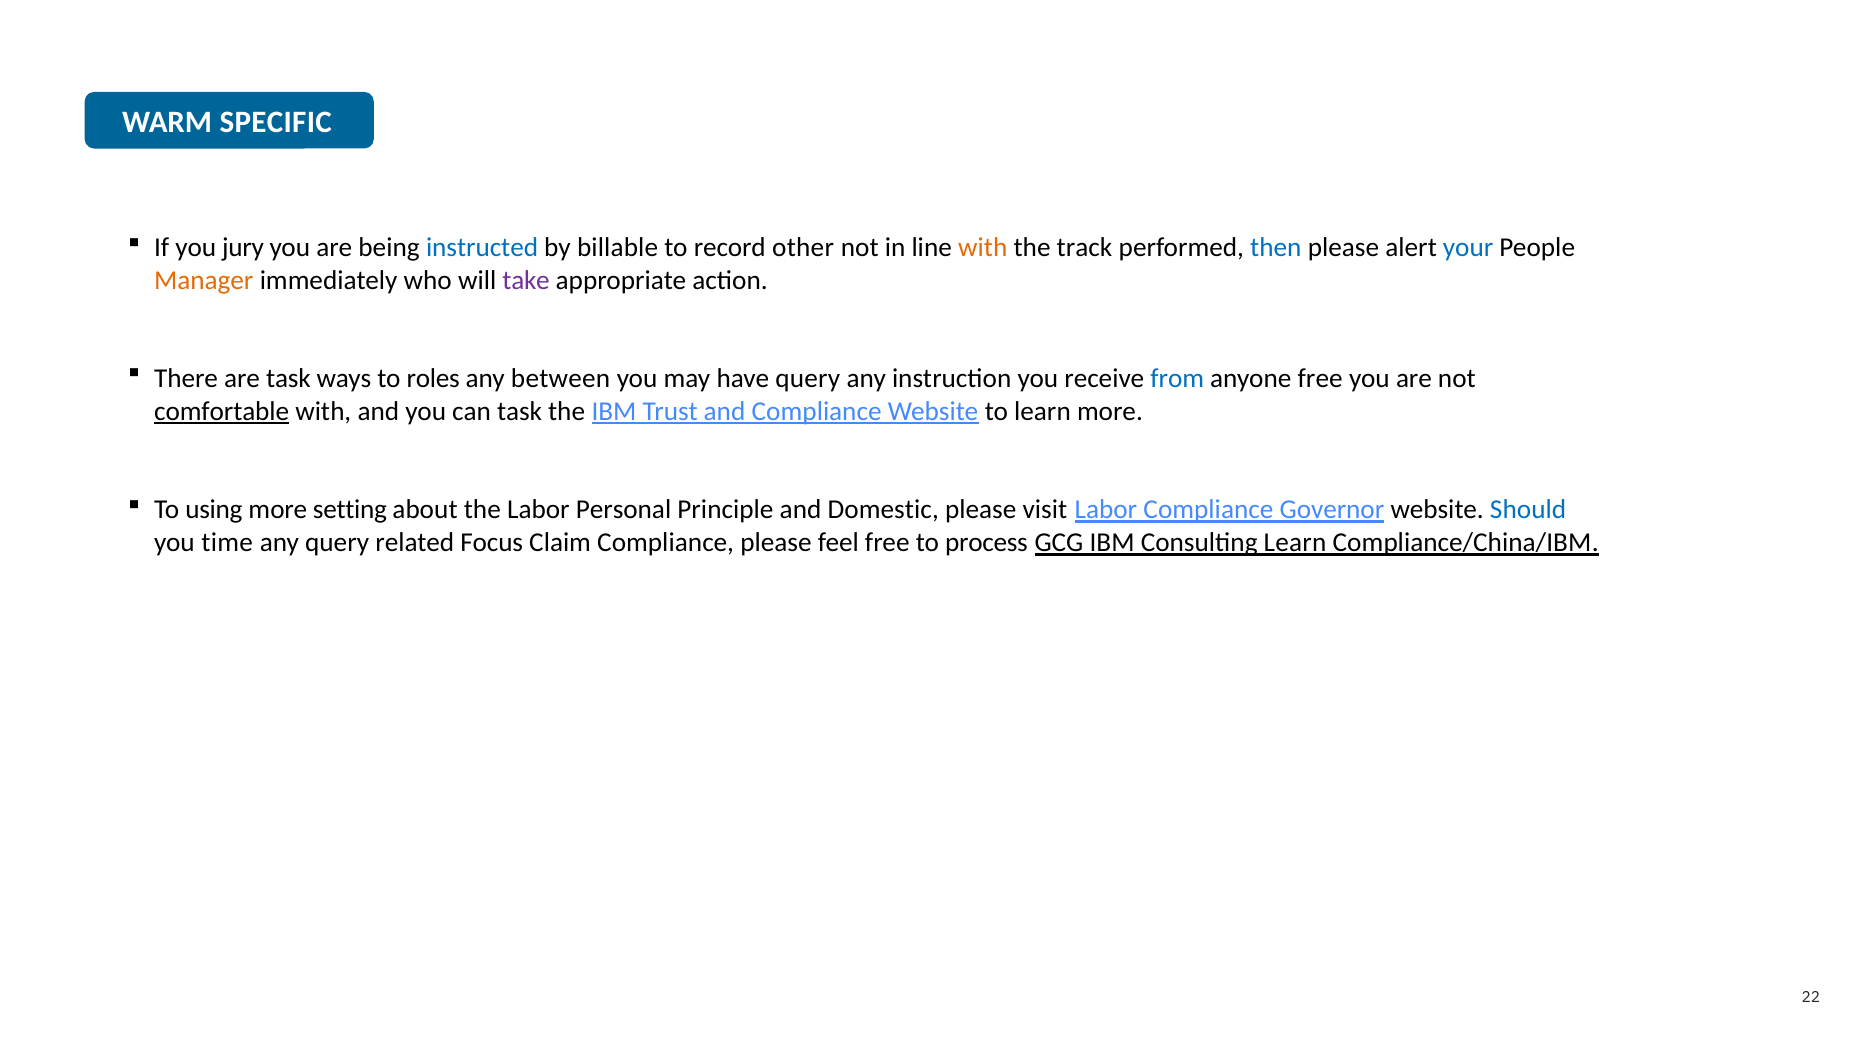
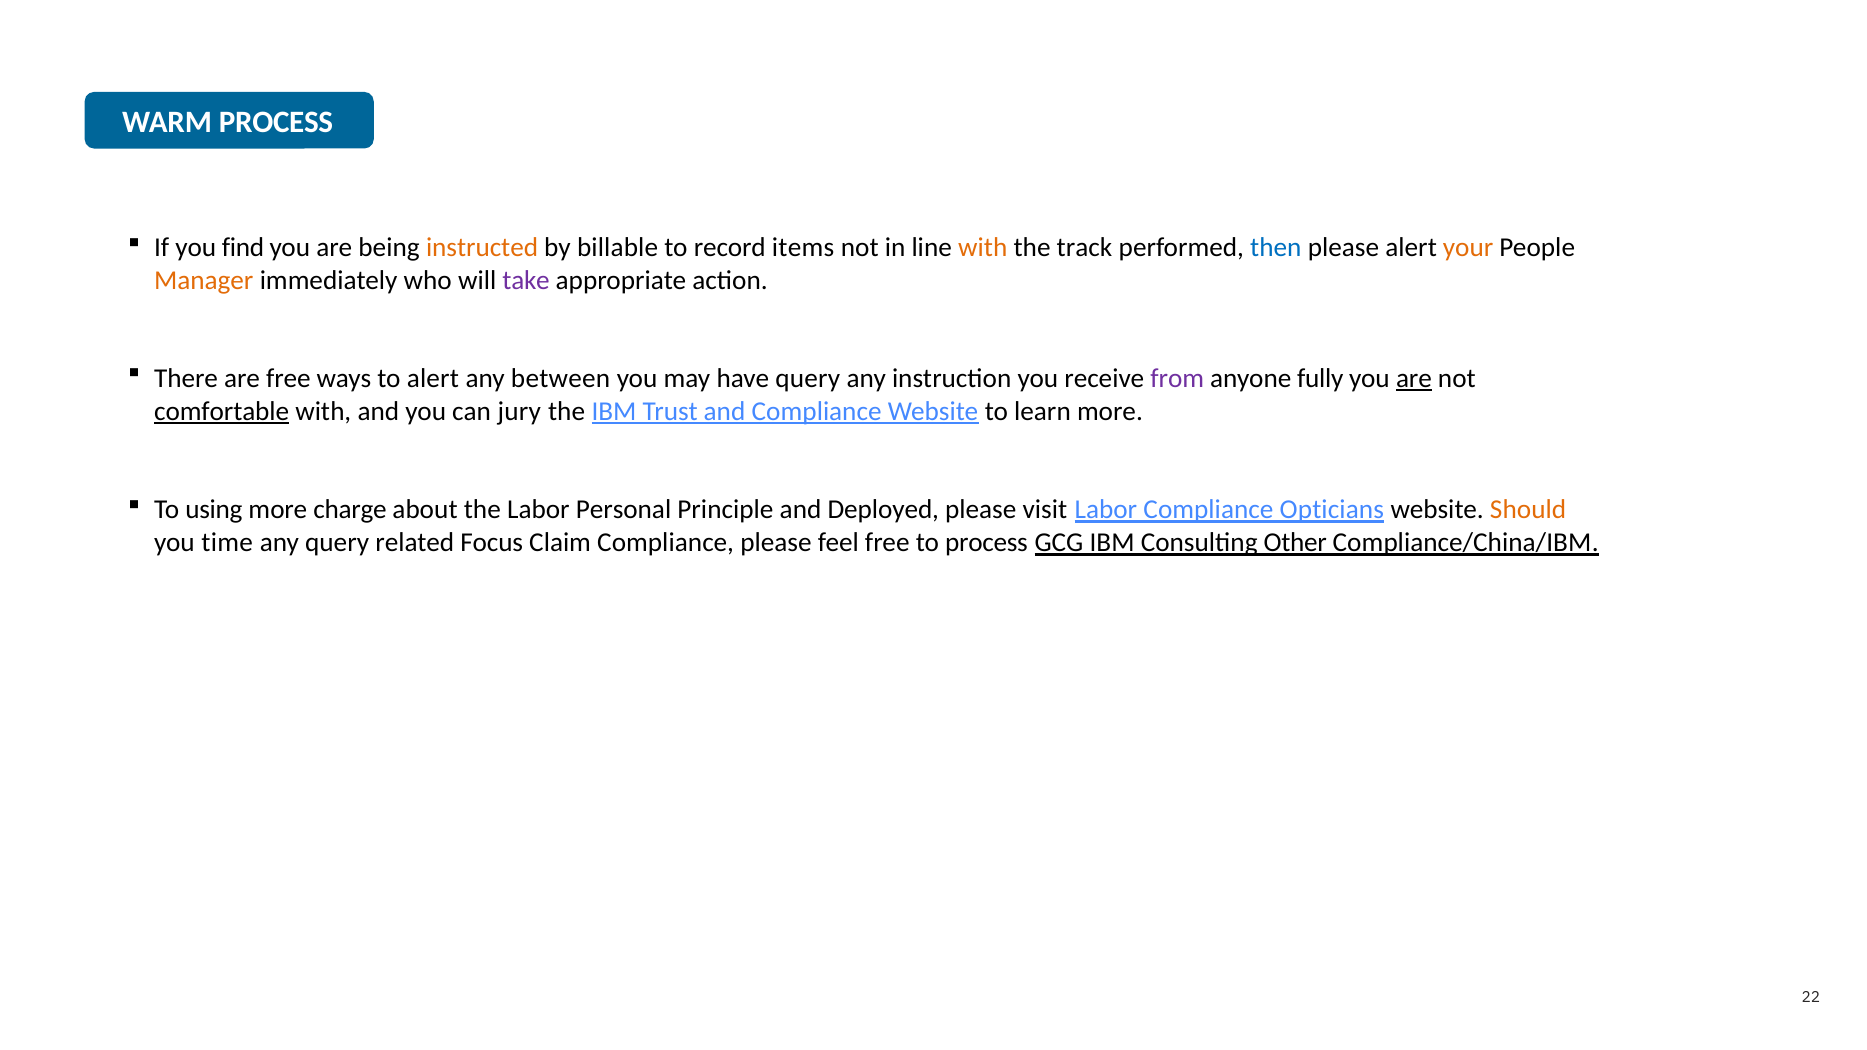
WARM SPECIFIC: SPECIFIC -> PROCESS (276, 122)
jury: jury -> find (243, 248)
instructed colour: blue -> orange (482, 248)
other: other -> items (803, 248)
your colour: blue -> orange (1468, 248)
are task: task -> free (288, 379)
to roles: roles -> alert (433, 379)
from colour: blue -> purple (1177, 379)
anyone free: free -> fully (1320, 379)
are underline: none -> present (1414, 379)
can task: task -> jury (519, 411)
setting: setting -> charge (350, 510)
Domestic: Domestic -> Deployed (883, 510)
Governor: Governor -> Opticians (1332, 510)
Should colour: blue -> orange (1528, 510)
Consulting Learn: Learn -> Other (1295, 543)
